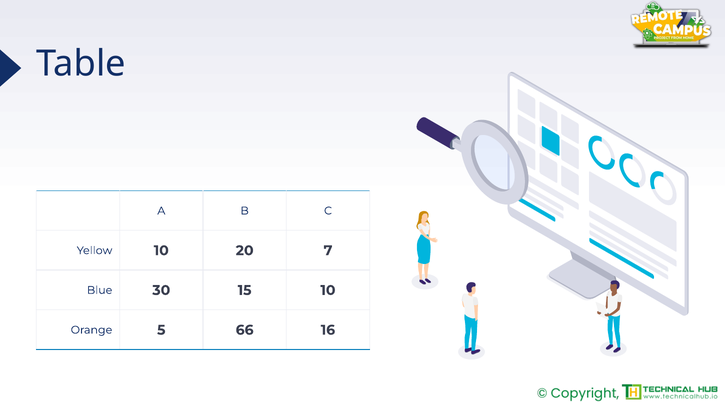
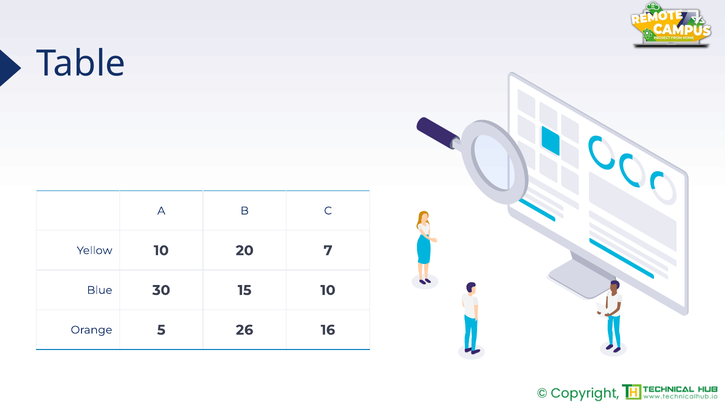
66: 66 -> 26 (245, 330)
